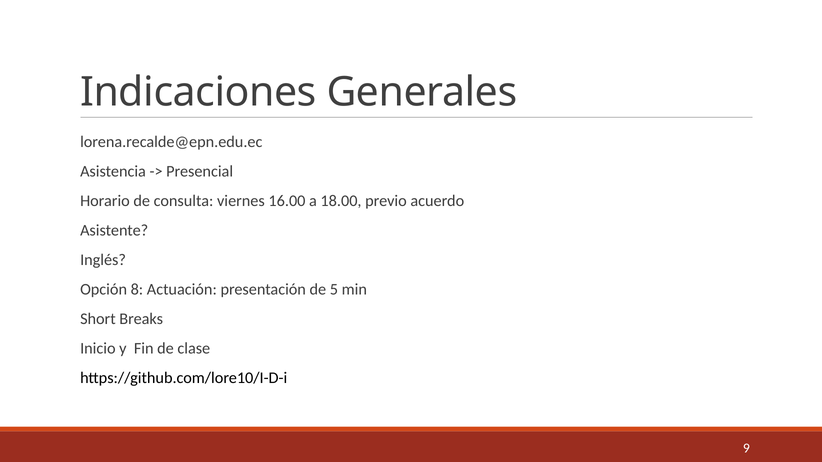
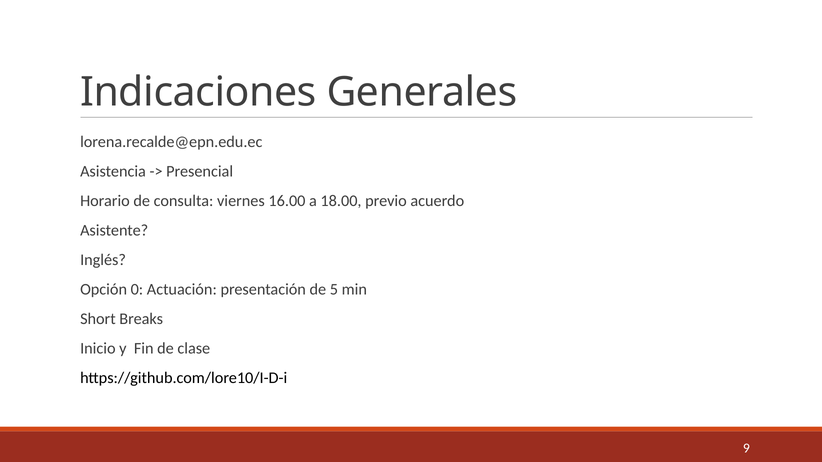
8: 8 -> 0 (137, 290)
